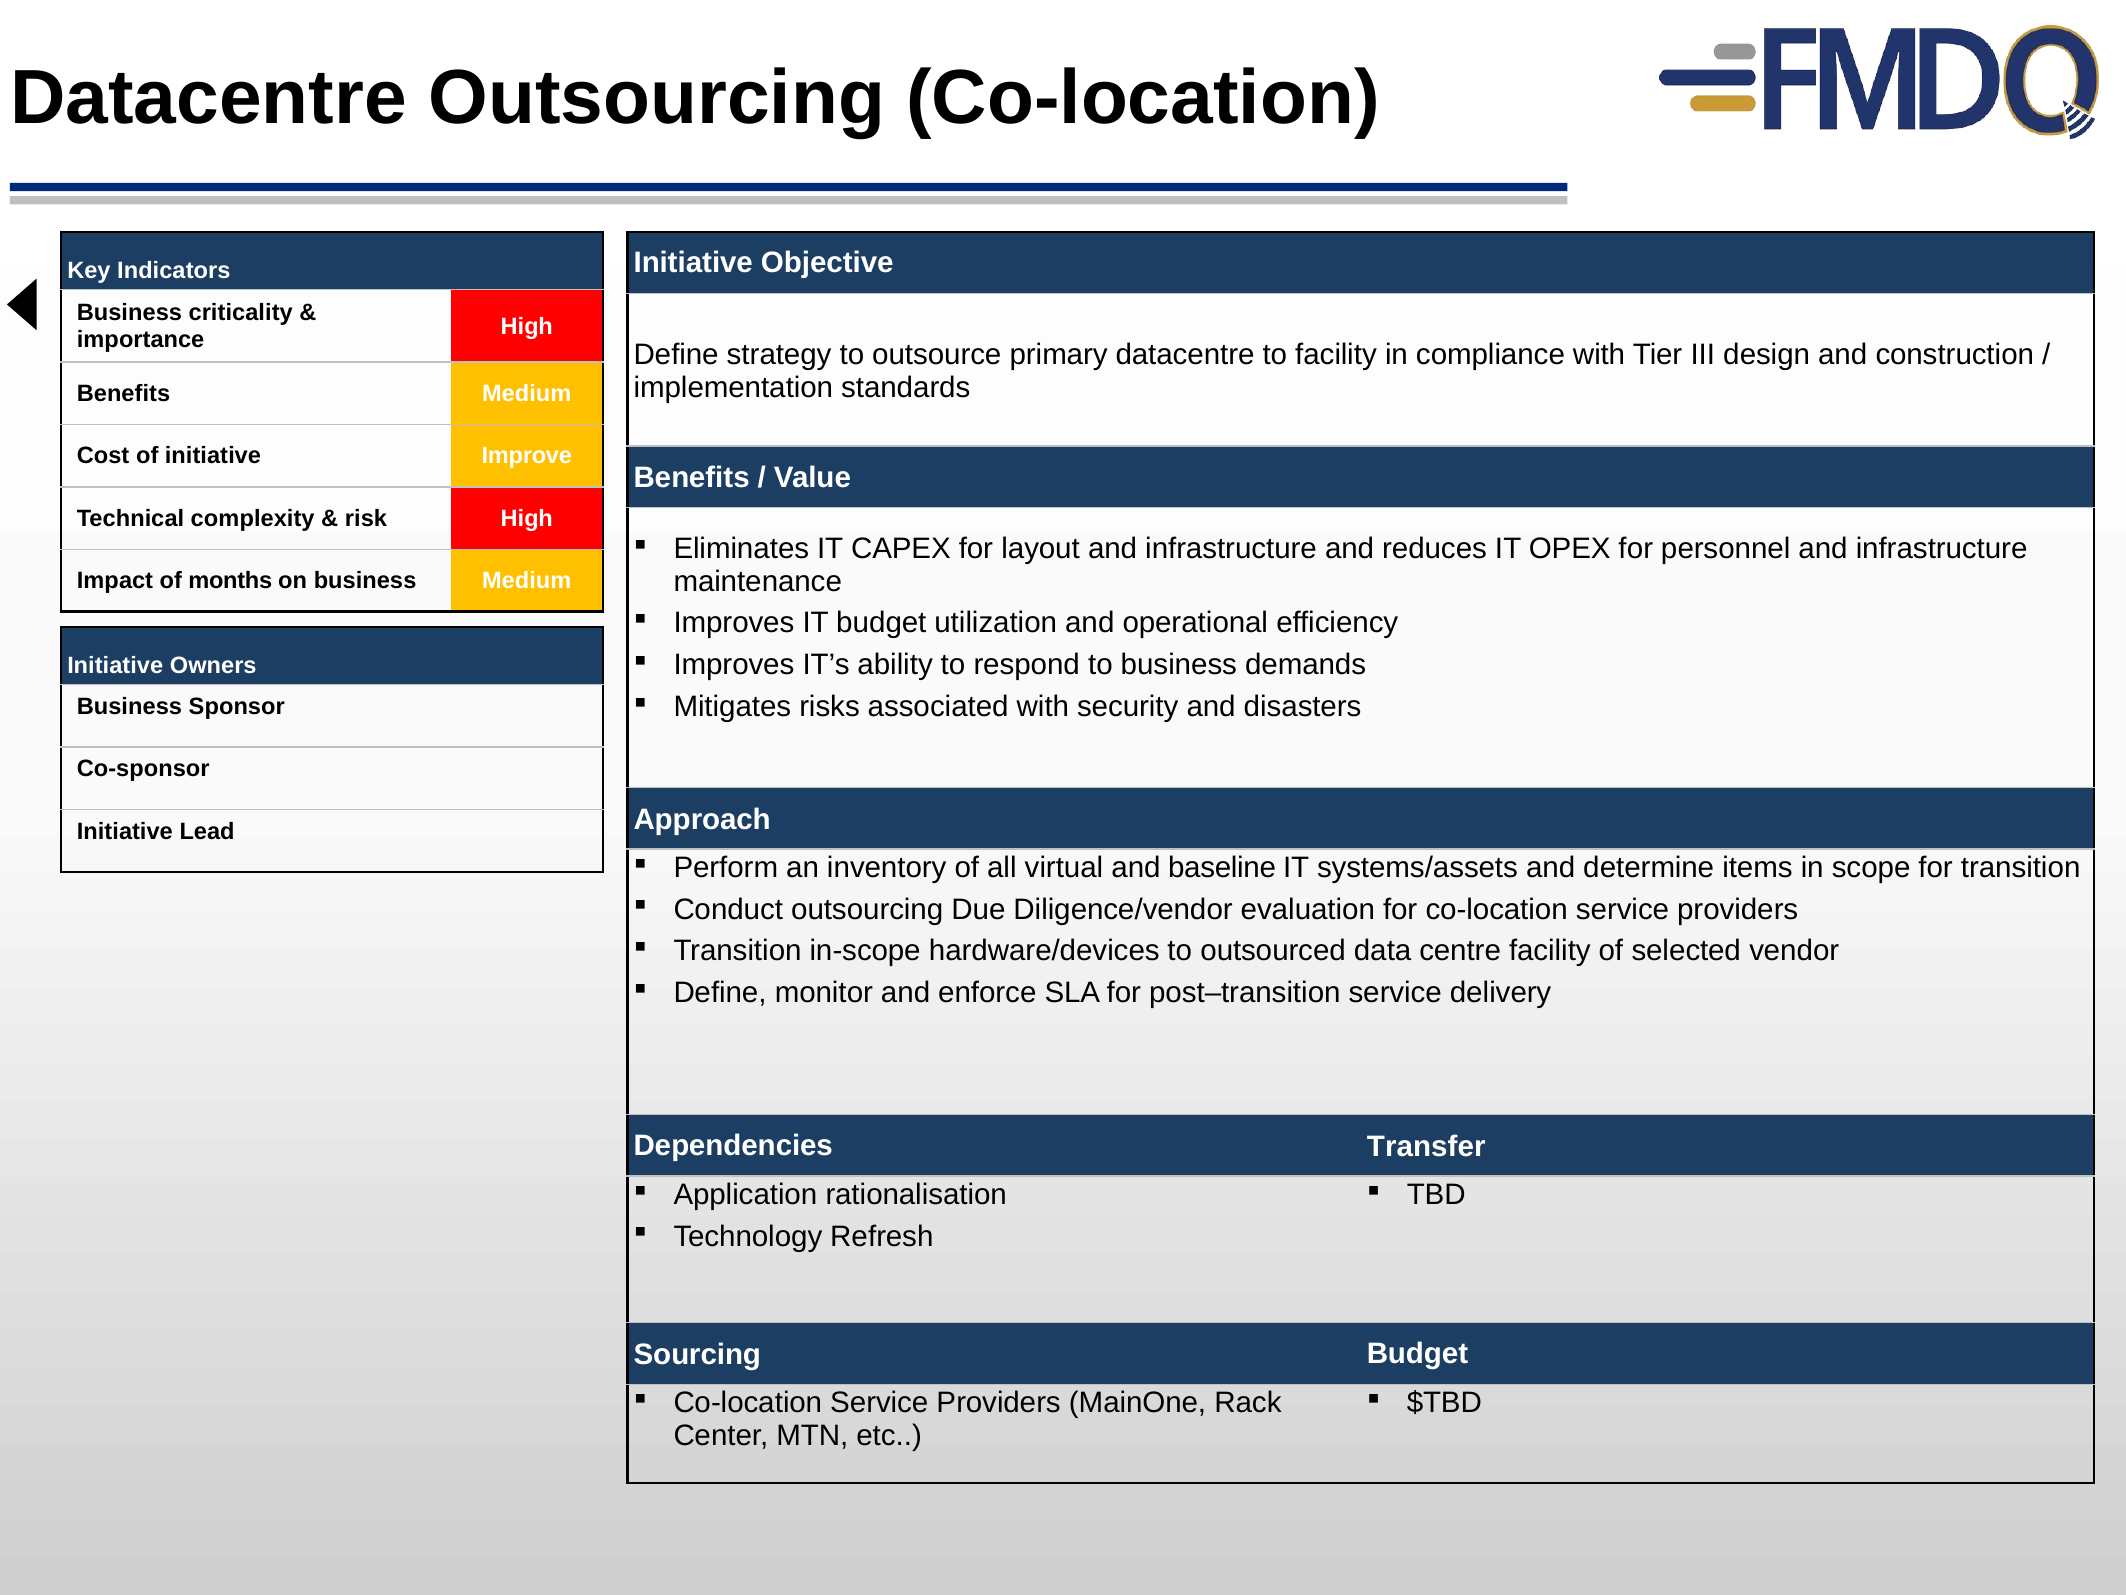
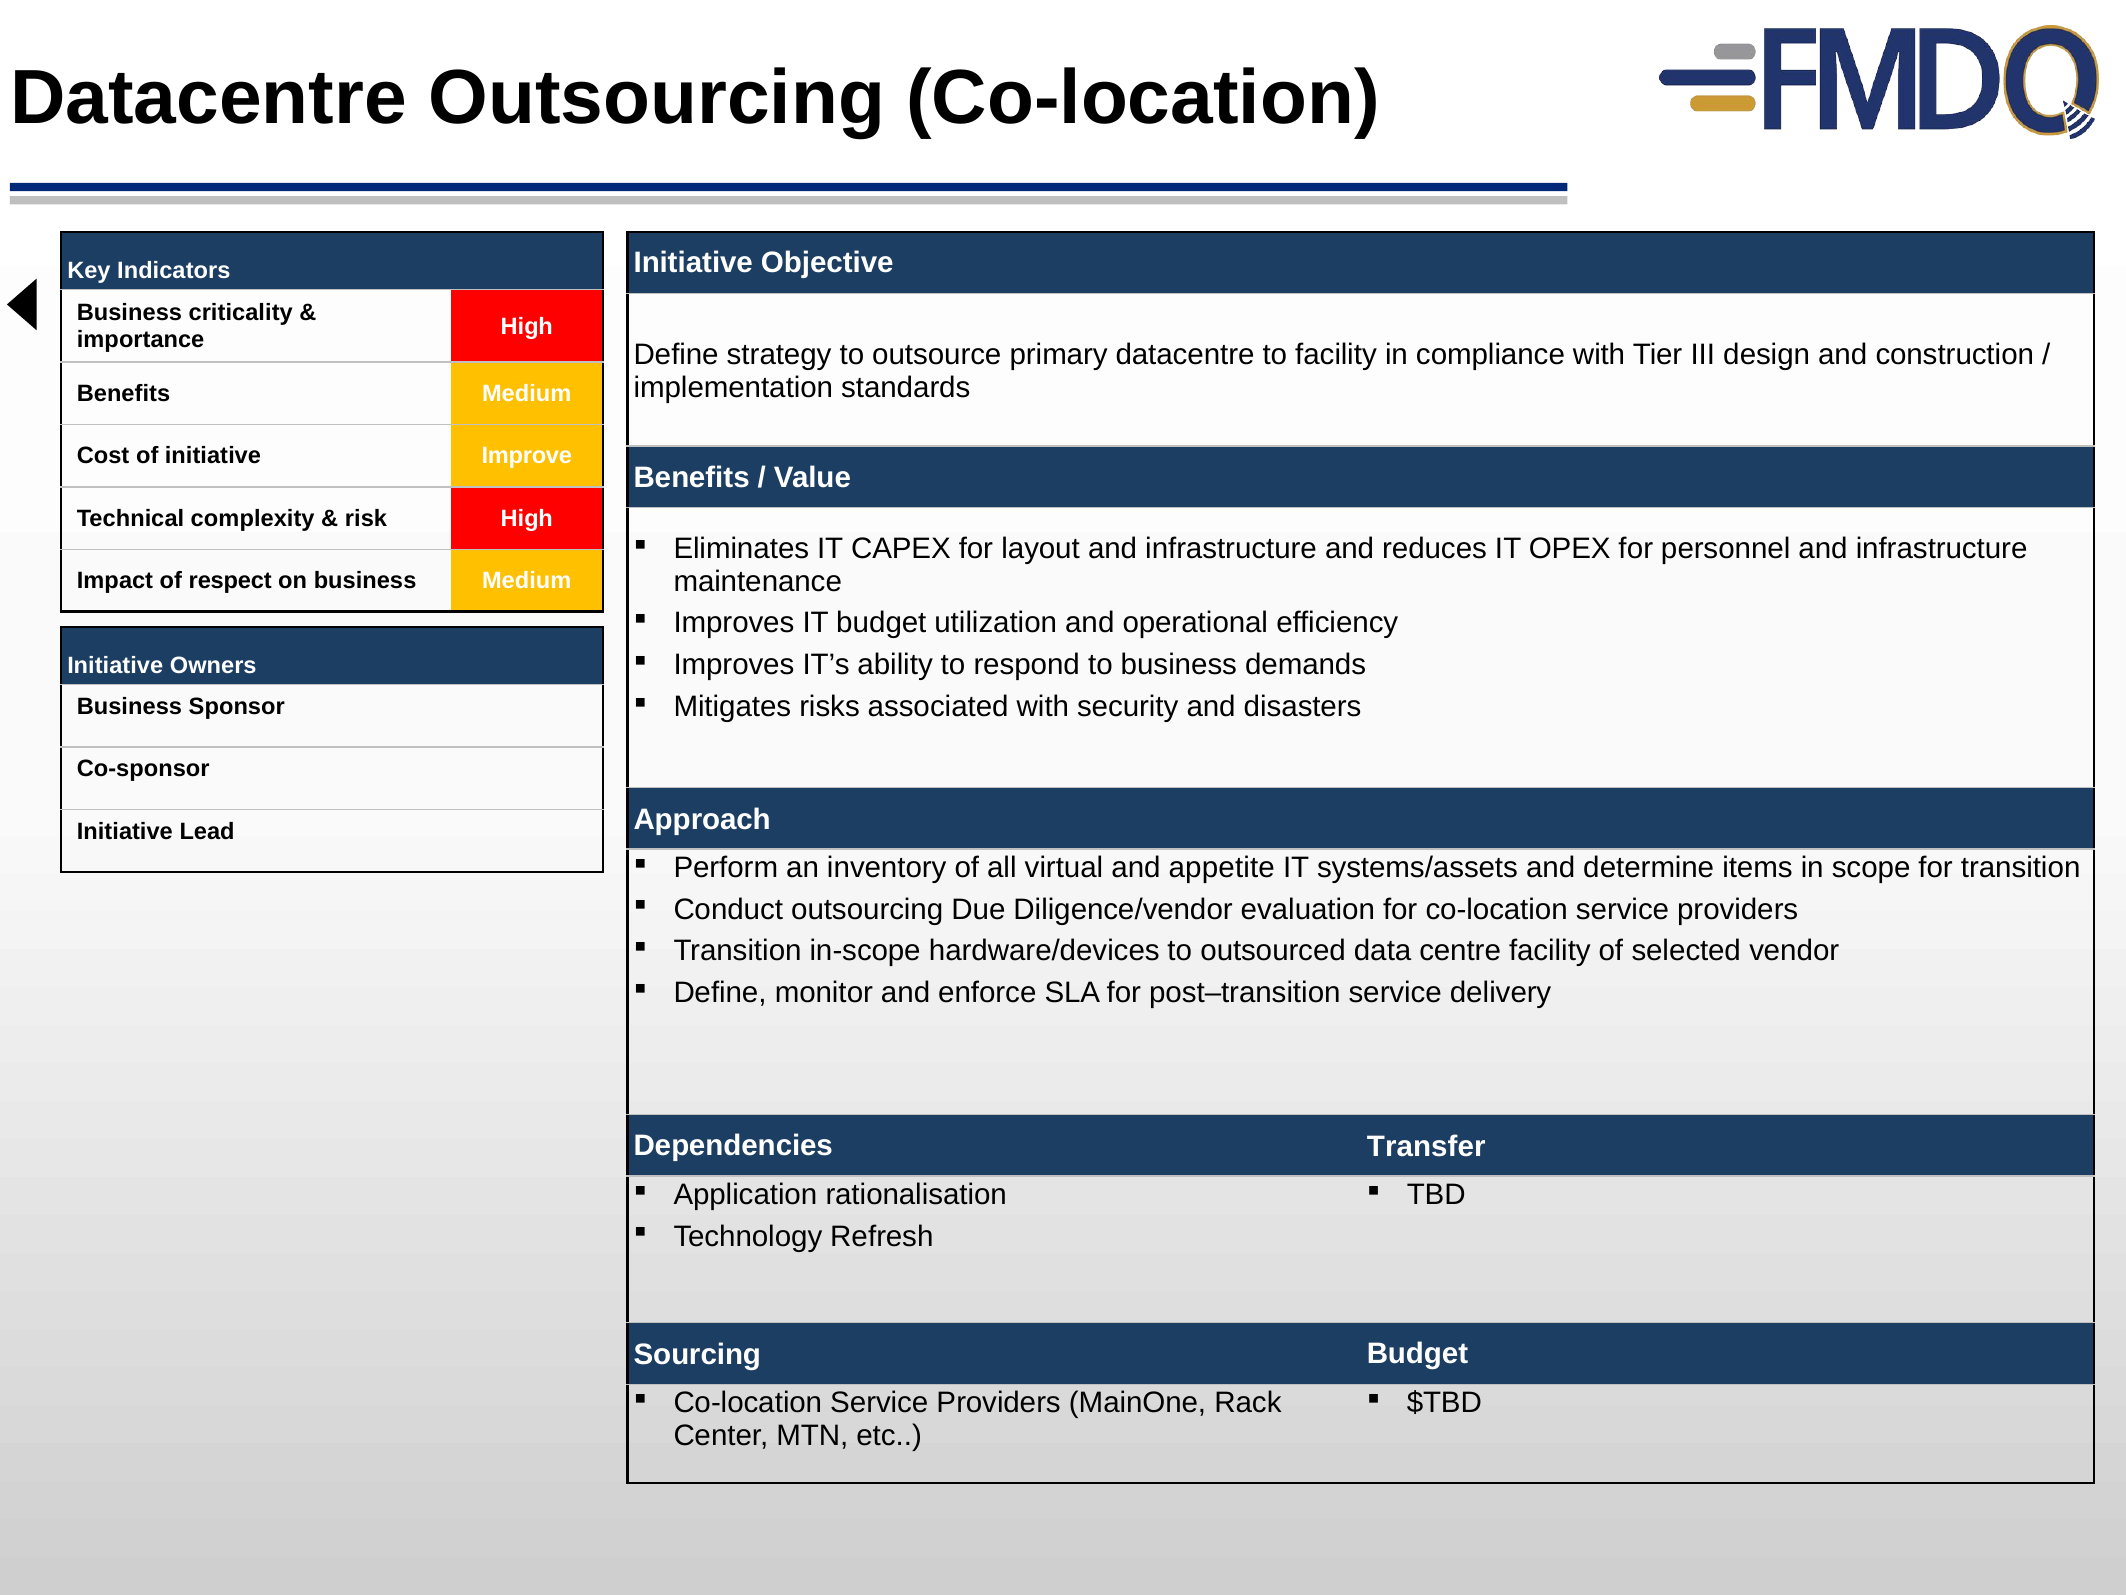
months: months -> respect (230, 581)
baseline: baseline -> appetite (1222, 867)
